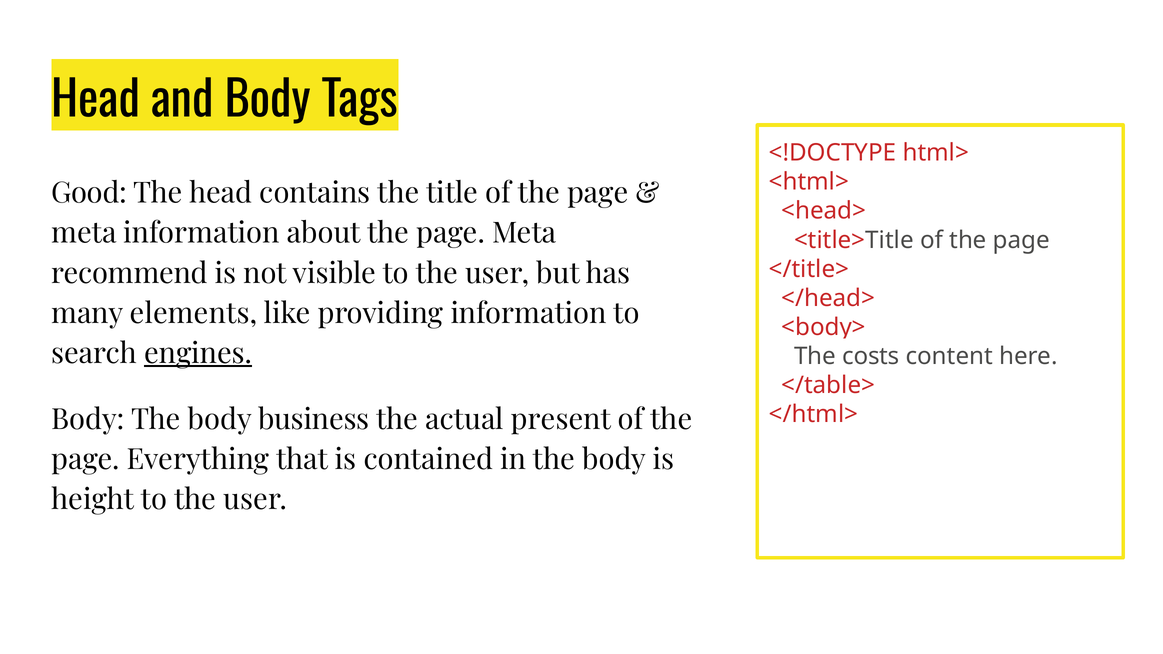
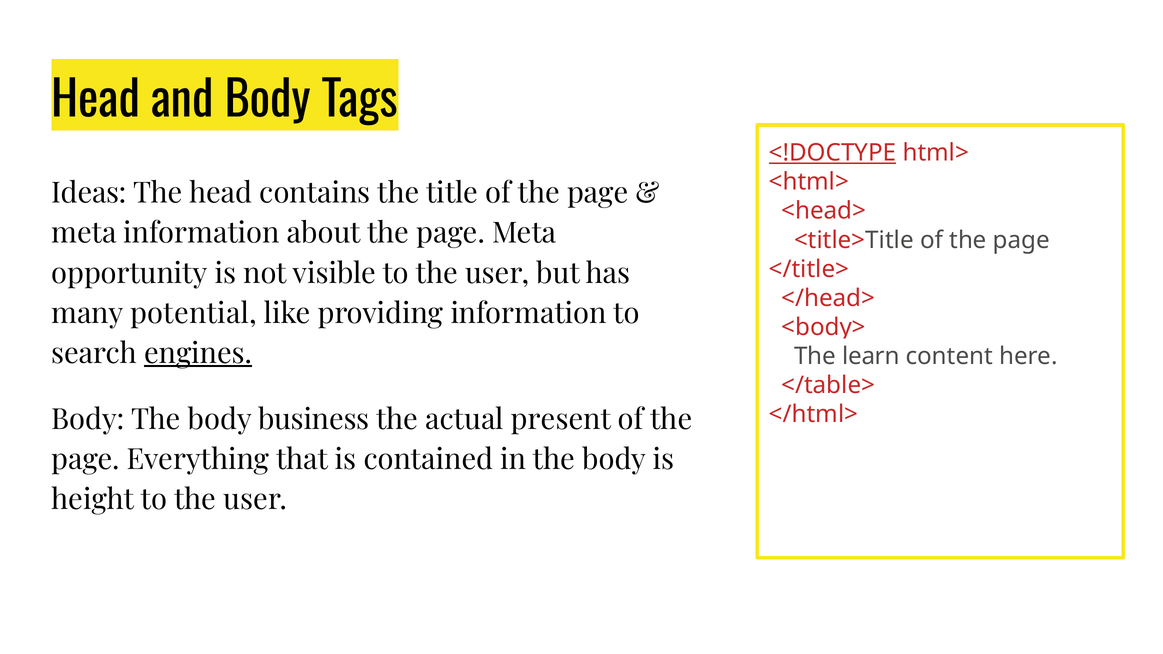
<!DOCTYPE underline: none -> present (833, 153)
Good: Good -> Ideas (89, 193)
recommend: recommend -> opportunity (129, 274)
elements: elements -> potential (194, 314)
costs: costs -> learn (871, 356)
